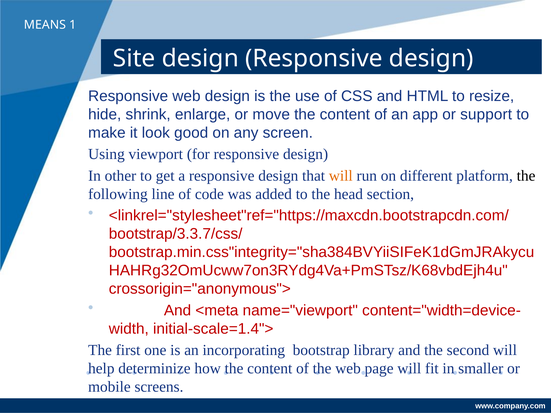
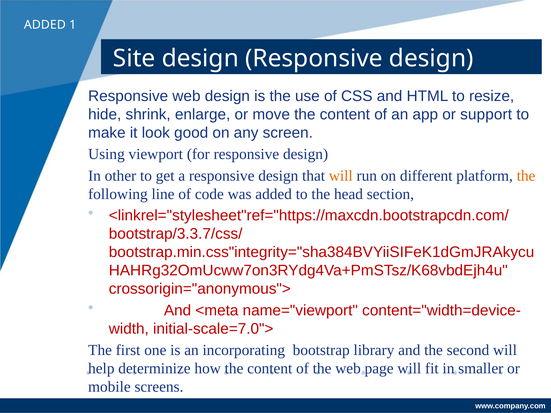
MEANS: MEANS -> ADDED (45, 25)
the colour: black -> orange (526, 176)
initial-scale=1.4">: initial-scale=1.4"> -> initial-scale=7.0"> (213, 329)
